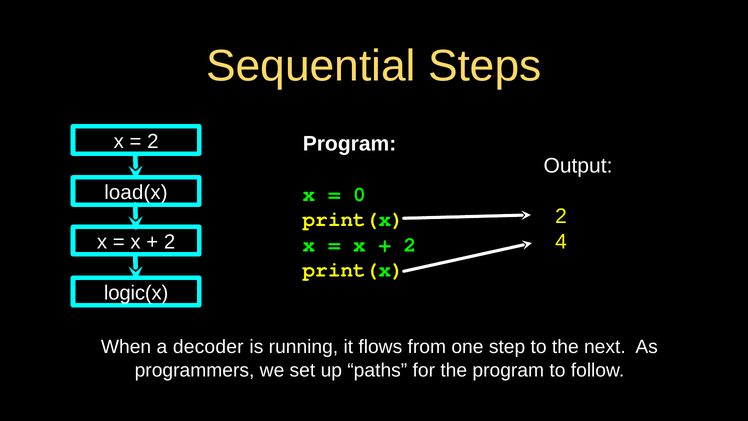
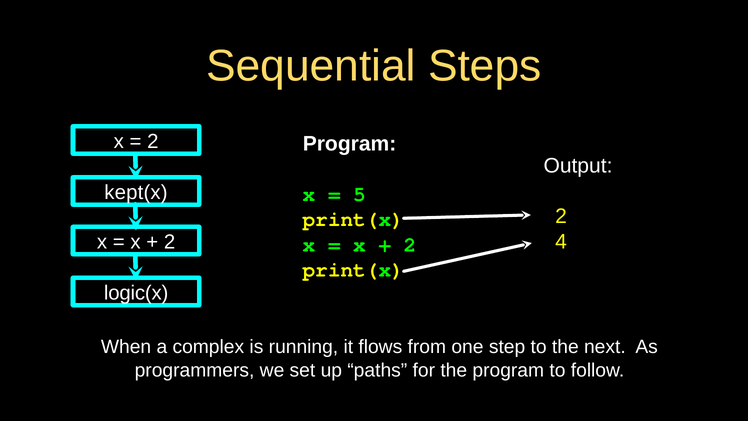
load(x: load(x -> kept(x (136, 192)
0: 0 -> 5 (360, 194)
decoder: decoder -> complex (208, 347)
